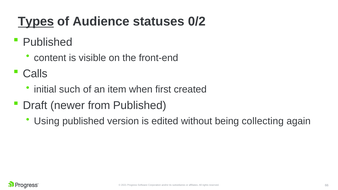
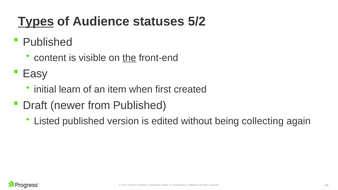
0/2: 0/2 -> 5/2 (197, 22)
the underline: none -> present (129, 58)
Calls: Calls -> Easy (35, 74)
such: such -> learn (70, 90)
Using: Using -> Listed (47, 121)
